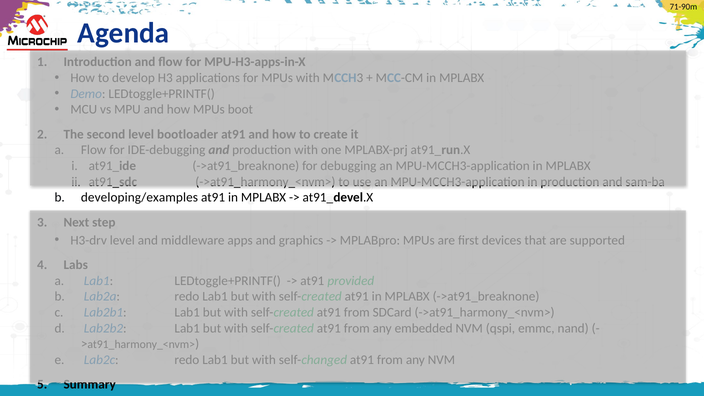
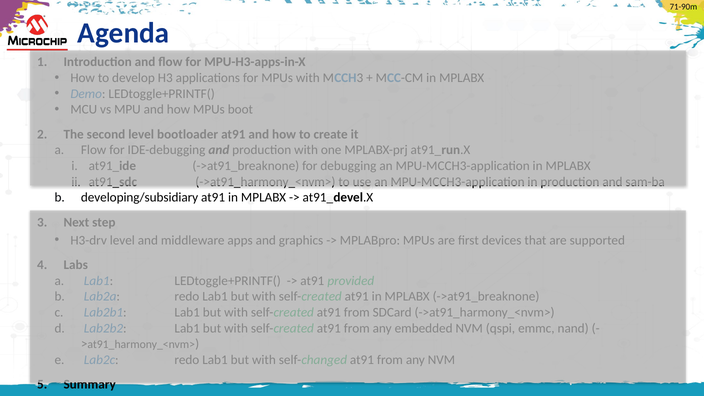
developing/examples: developing/examples -> developing/subsidiary (140, 198)
